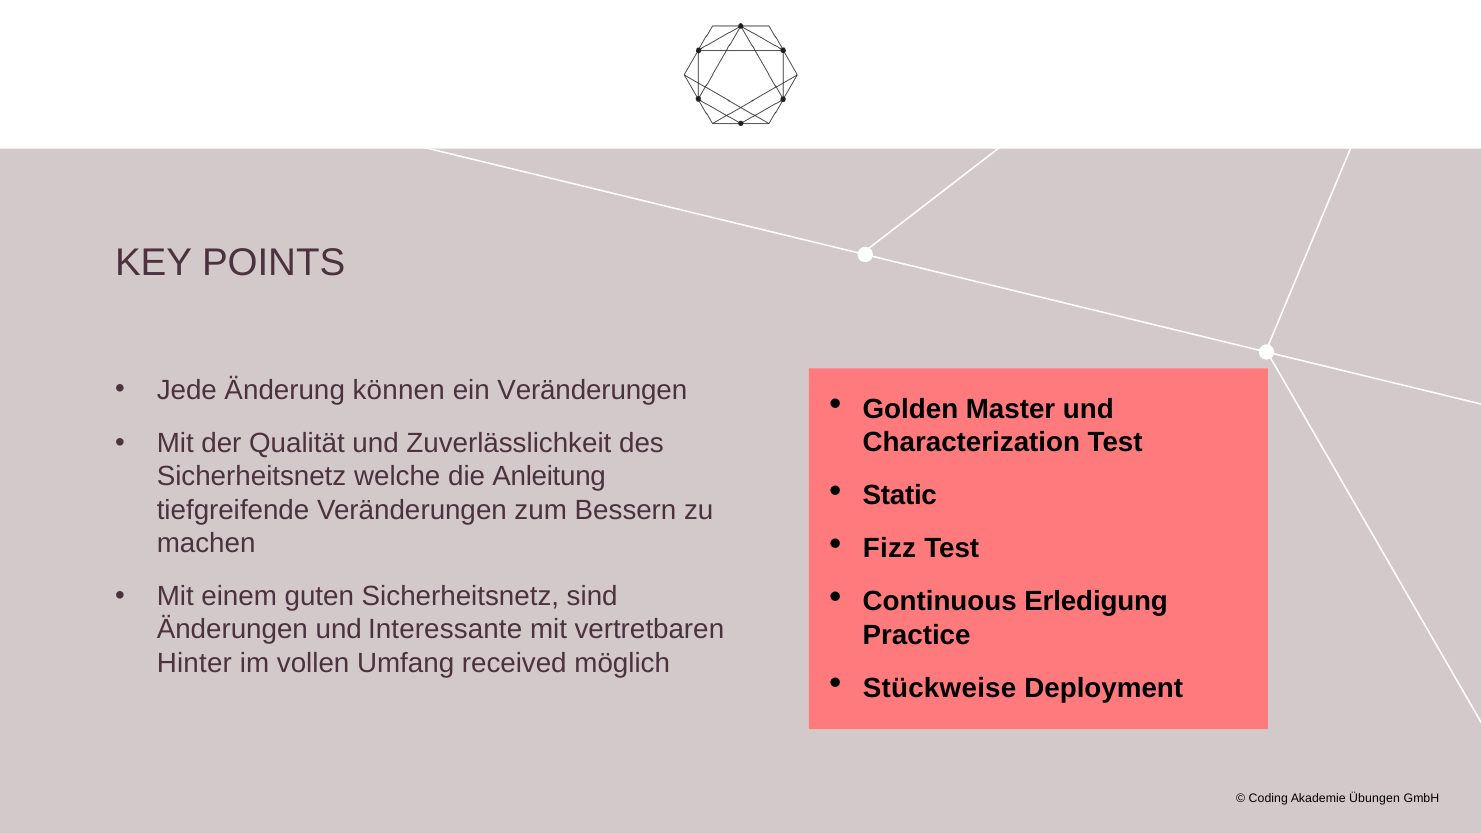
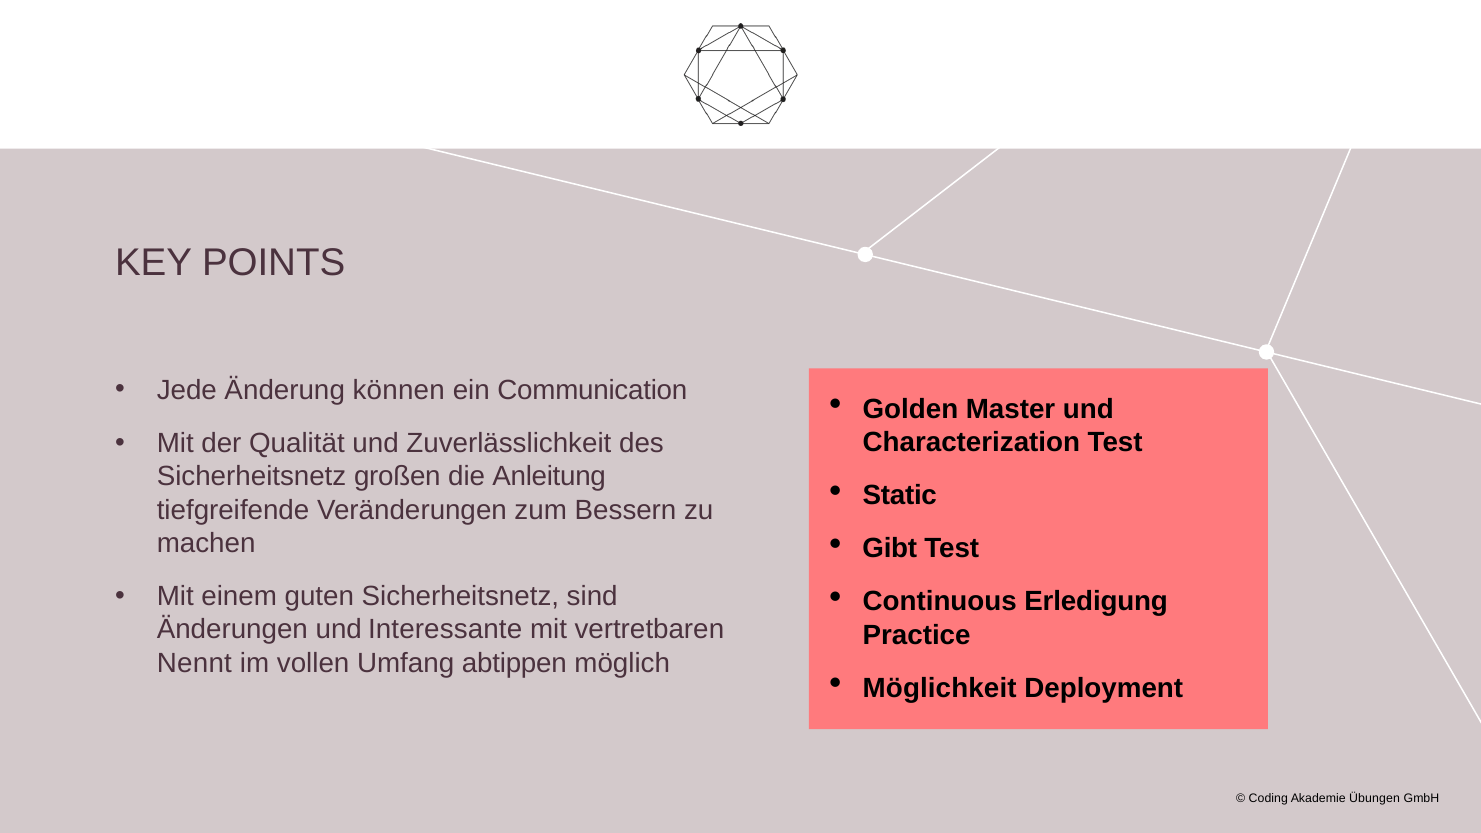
ein Veränderungen: Veränderungen -> Communication (592, 390)
welche: welche -> großen (397, 477)
Fizz: Fizz -> Gibt (890, 549)
Hinter: Hinter -> Nennt (194, 663)
received: received -> abtippen (514, 663)
Stückweise: Stückweise -> Möglichkeit (940, 688)
